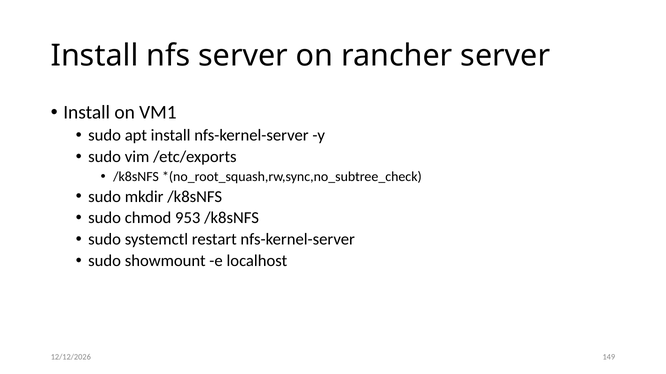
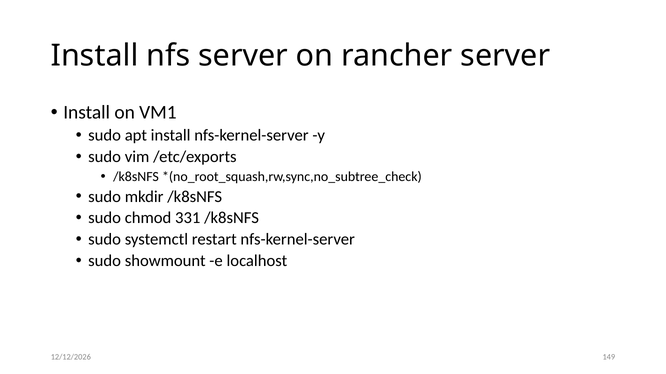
953: 953 -> 331 (188, 218)
